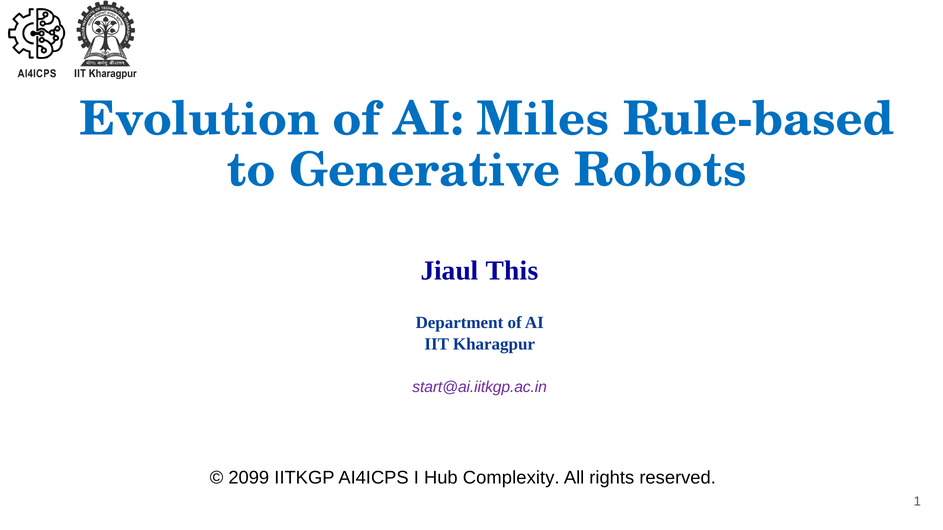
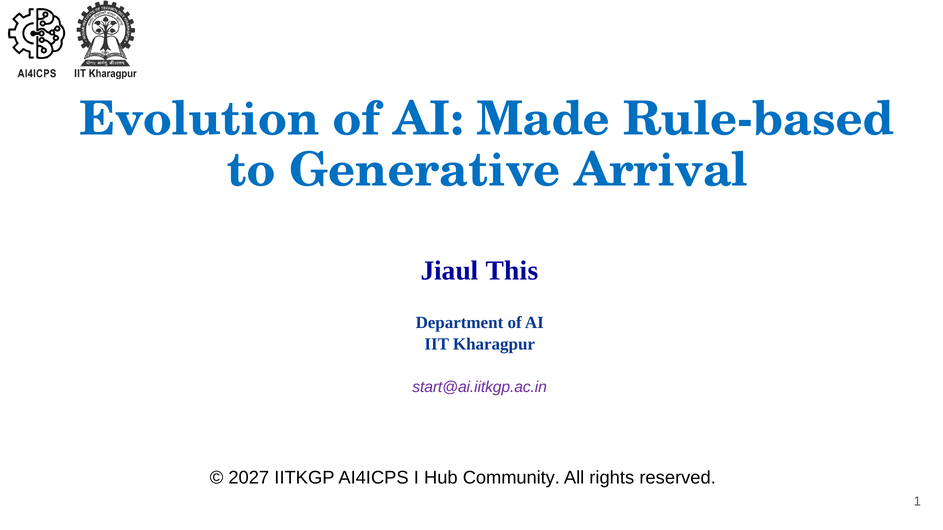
Miles: Miles -> Made (543, 119)
Robots: Robots -> Arrival (661, 170)
2099: 2099 -> 2027 (249, 478)
Complexity: Complexity -> Community (511, 478)
